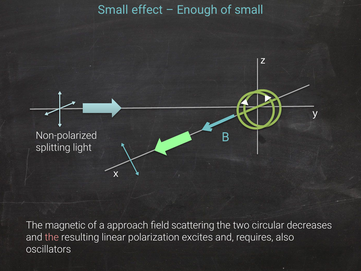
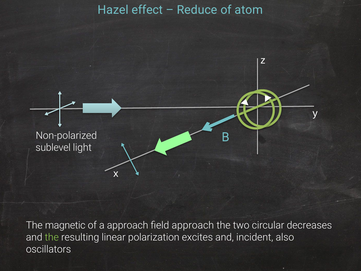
Small: Small -> Hazel (113, 10)
Enough: Enough -> Reduce (197, 10)
of small: small -> atom (249, 10)
splitting: splitting -> sublevel (53, 148)
field scattering: scattering -> approach (193, 225)
the colour: pink -> light green (52, 237)
requires: requires -> incident (255, 237)
